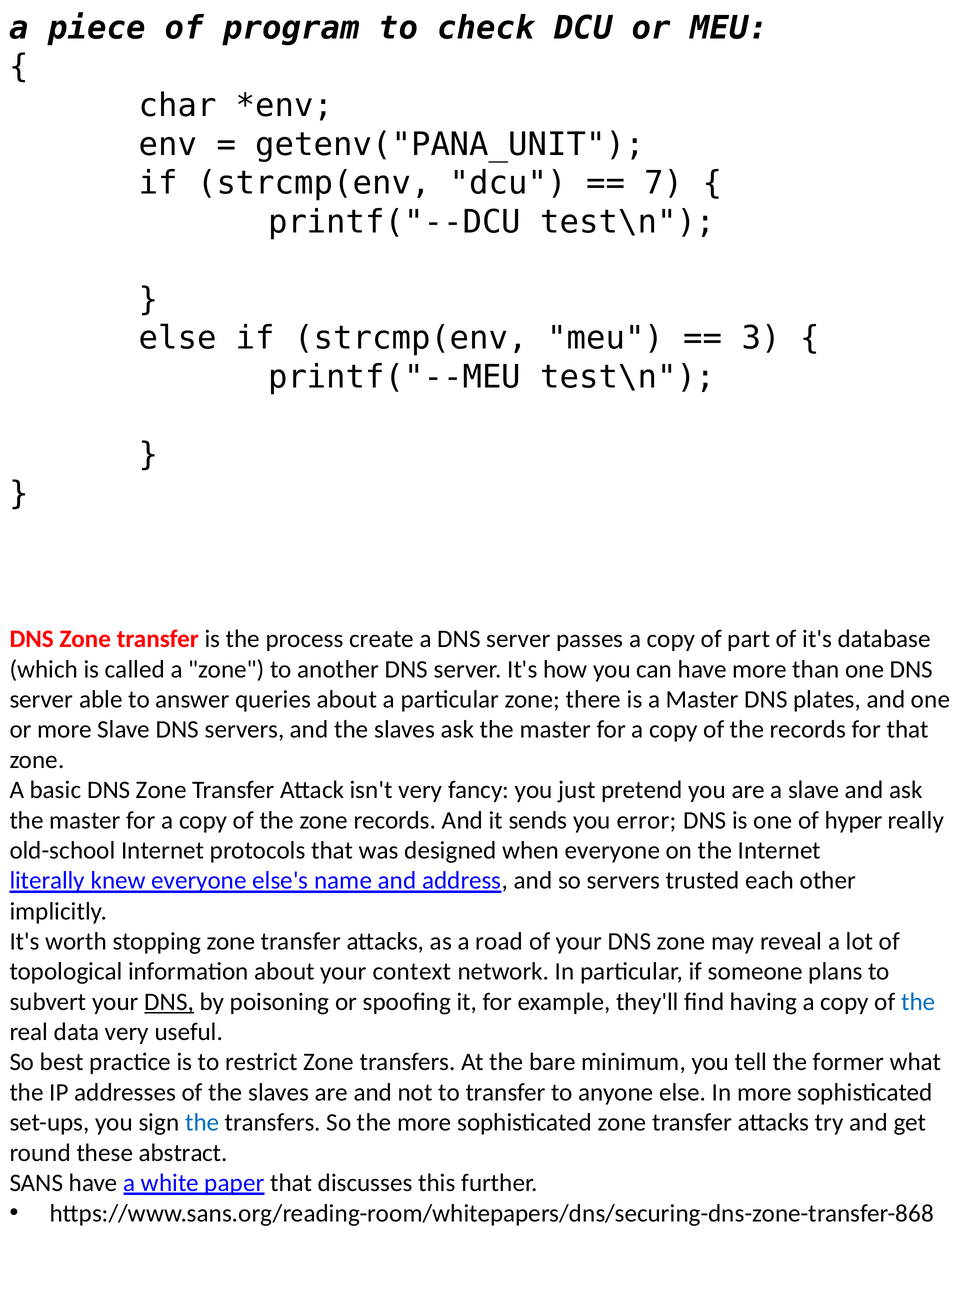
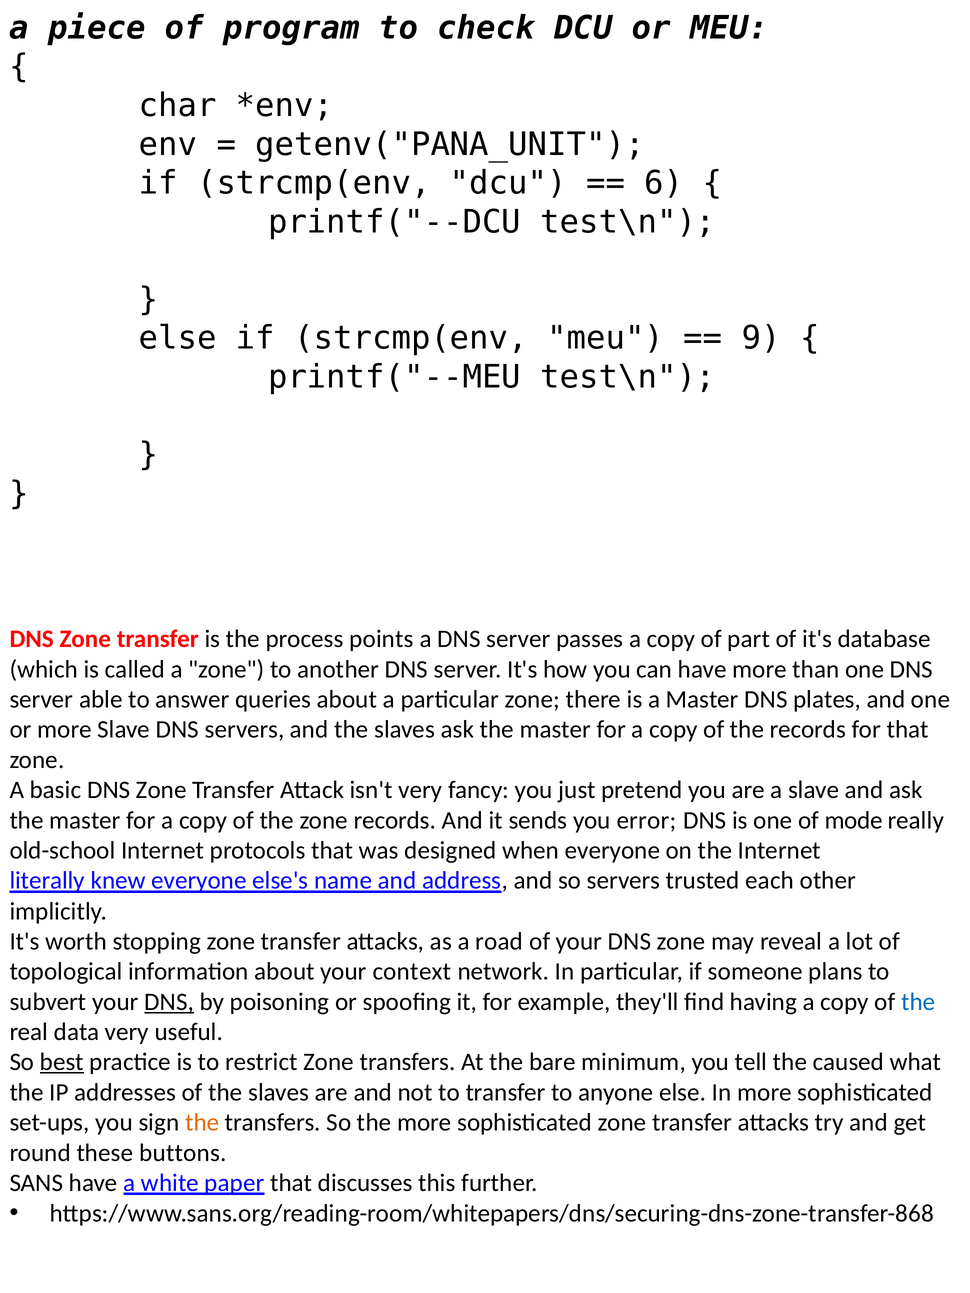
7: 7 -> 6 (664, 183)
3: 3 -> 9 (761, 338)
create: create -> points (382, 639)
hyper: hyper -> mode (854, 820)
best underline: none -> present (62, 1062)
former: former -> caused (848, 1062)
the colour: blue -> orange (202, 1123)
abstract: abstract -> buttons (183, 1153)
